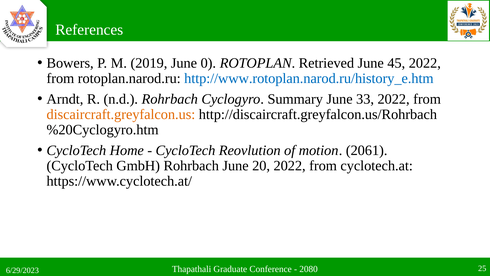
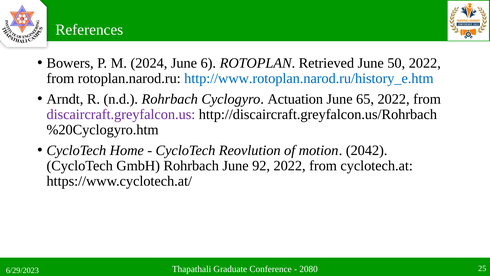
2019: 2019 -> 2024 (149, 63)
0: 0 -> 6 (208, 63)
45: 45 -> 50 (396, 63)
Summary: Summary -> Actuation (295, 99)
33: 33 -> 65 (365, 99)
discaircraft.greyfalcon.us colour: orange -> purple (121, 114)
2061: 2061 -> 2042 (367, 150)
20: 20 -> 92 (261, 166)
